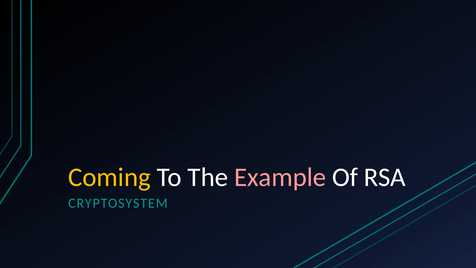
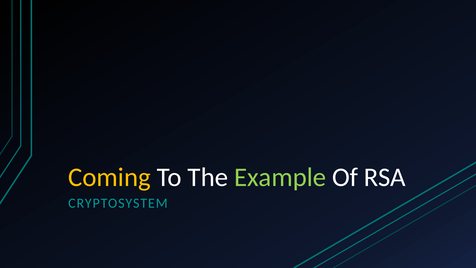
Example colour: pink -> light green (280, 177)
